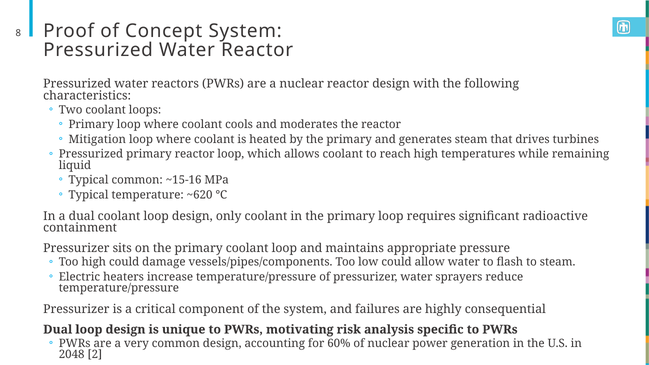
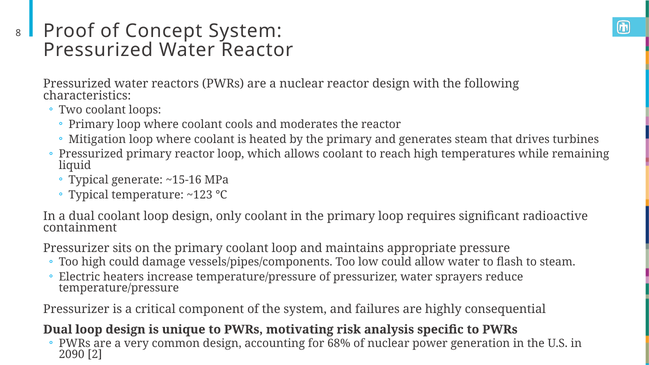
Typical common: common -> generate (137, 180)
~620: ~620 -> ~123 (200, 195)
60%: 60% -> 68% (339, 344)
2048: 2048 -> 2090 (72, 355)
